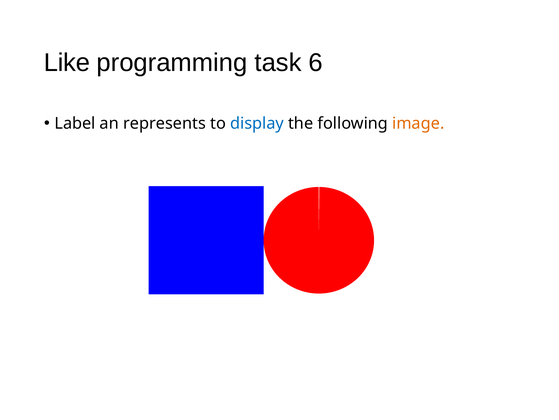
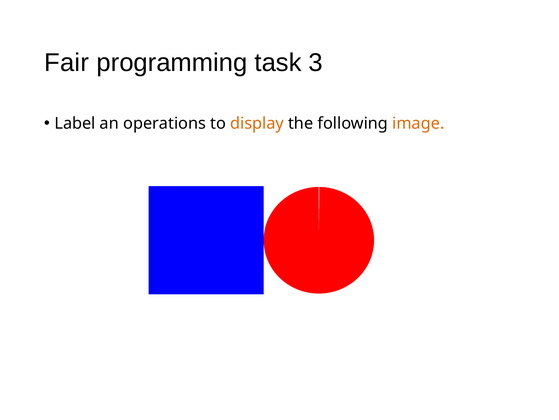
Like: Like -> Fair (67, 63)
6: 6 -> 3 (316, 63)
represents: represents -> operations (165, 123)
display colour: blue -> orange (257, 123)
